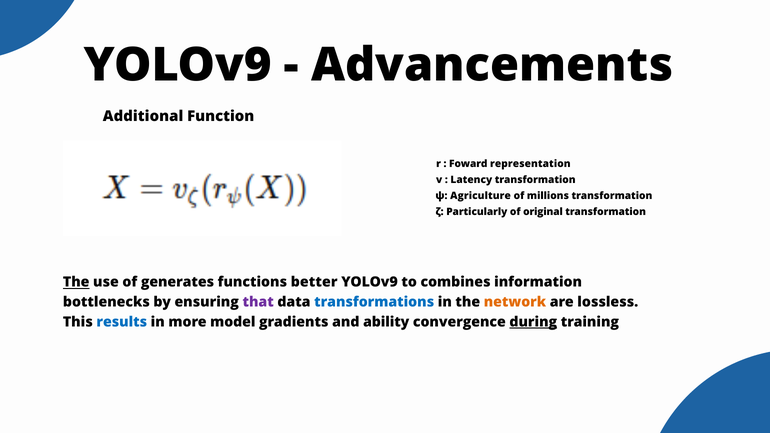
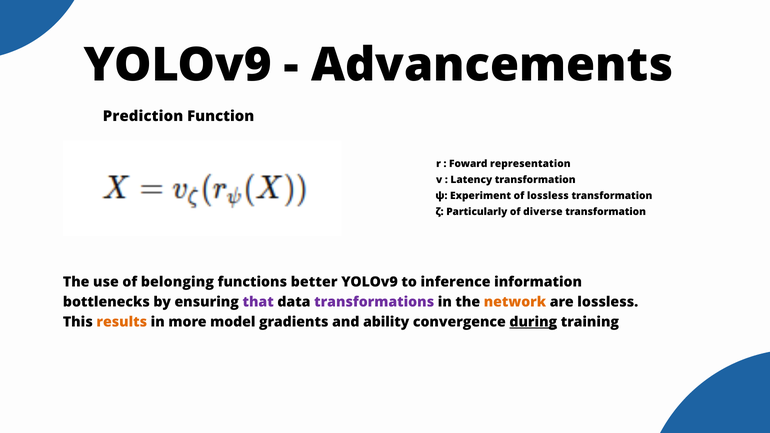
Additional: Additional -> Prediction (143, 117)
Agriculture: Agriculture -> Experiment (481, 196)
of millions: millions -> lossless (548, 196)
original: original -> diverse (543, 212)
The underline: present -> none (76, 282)
generates: generates -> belonging (177, 282)
combines: combines -> inference (456, 282)
transformations colour: blue -> purple (374, 302)
results colour: blue -> orange (122, 322)
